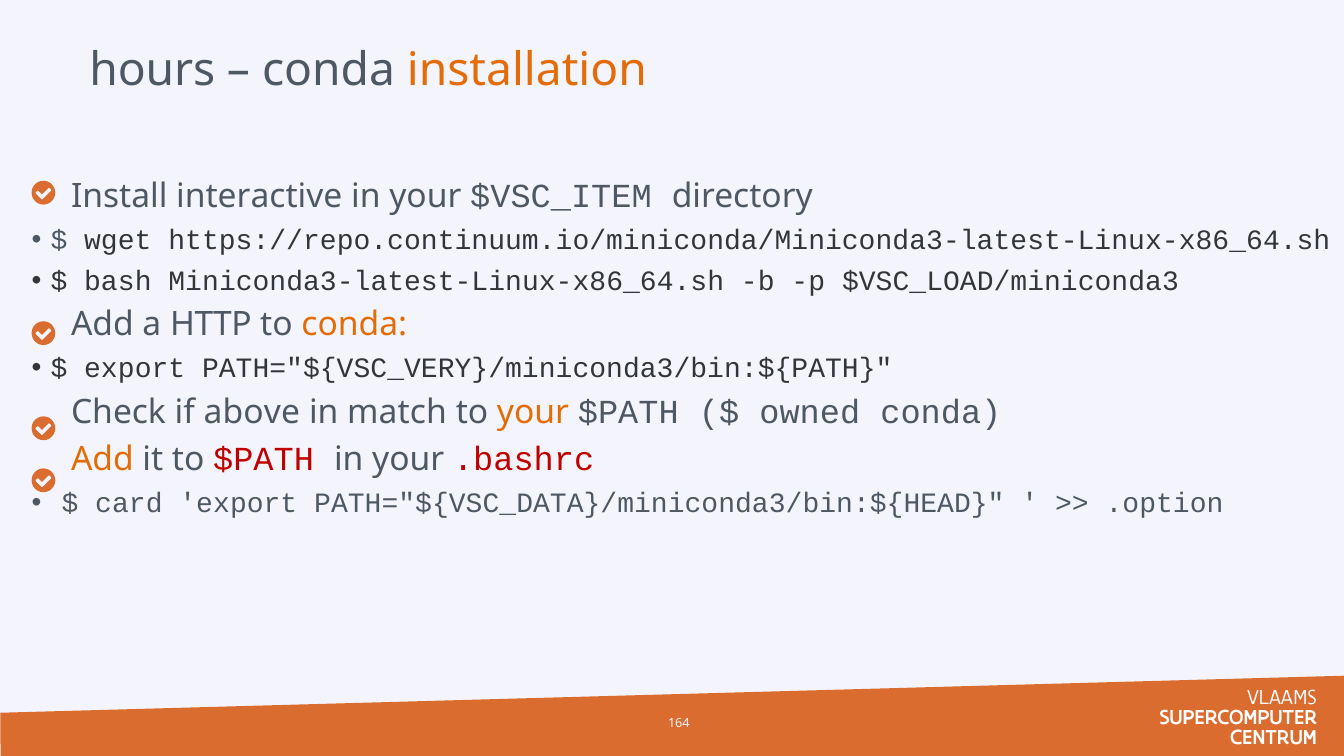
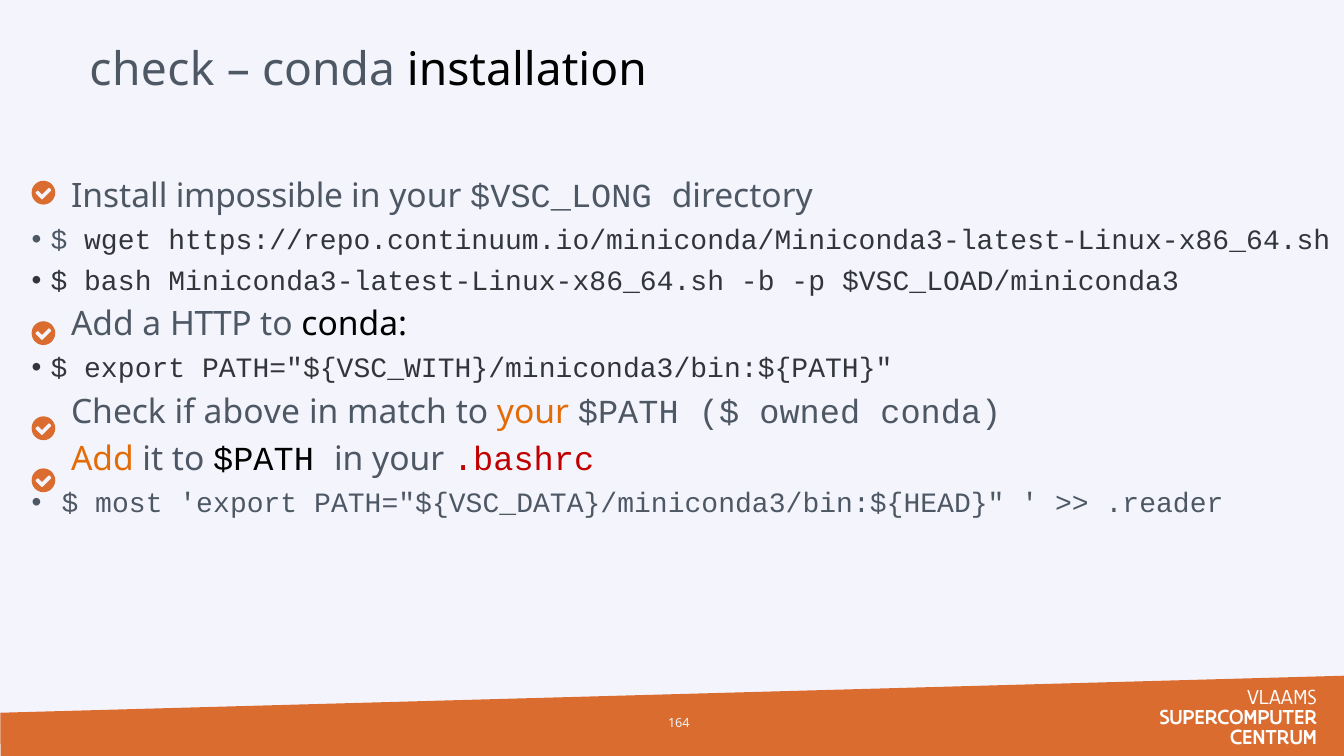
hours: hours -> check (152, 70)
installation colour: orange -> black (527, 70)
interactive: interactive -> impossible (259, 197)
$VSC_ITEM: $VSC_ITEM -> $VSC_LONG (561, 197)
conda colour: orange -> black (354, 325)
PATH="${VSC_VERY}/miniconda3/bin:${PATH: PATH="${VSC_VERY}/miniconda3/bin:${PATH -> PATH="${VSC_WITH}/miniconda3/bin:${PATH (547, 369)
$PATH colour: red -> black (264, 459)
card: card -> most (129, 503)
.option: .option -> .reader (1165, 503)
